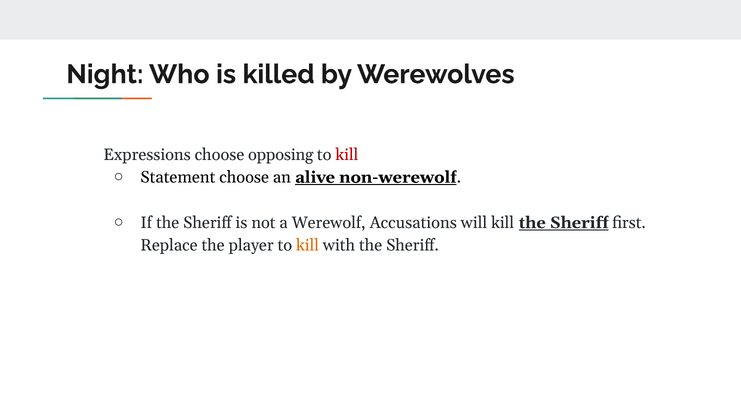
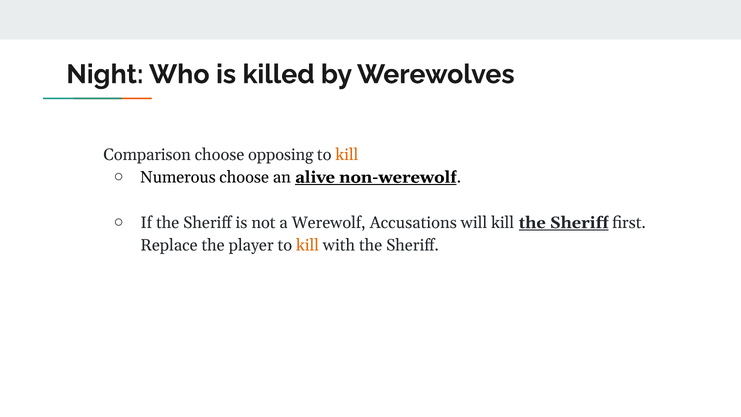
Expressions: Expressions -> Comparison (147, 155)
kill colour: red -> orange (347, 155)
Statement: Statement -> Numerous (178, 177)
